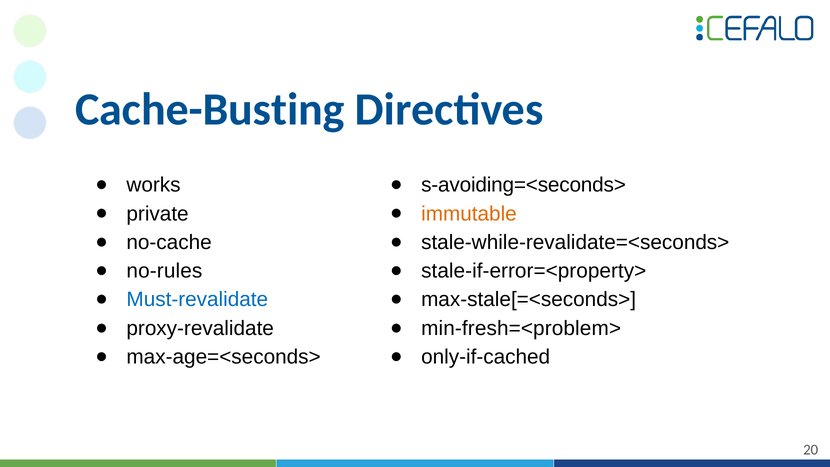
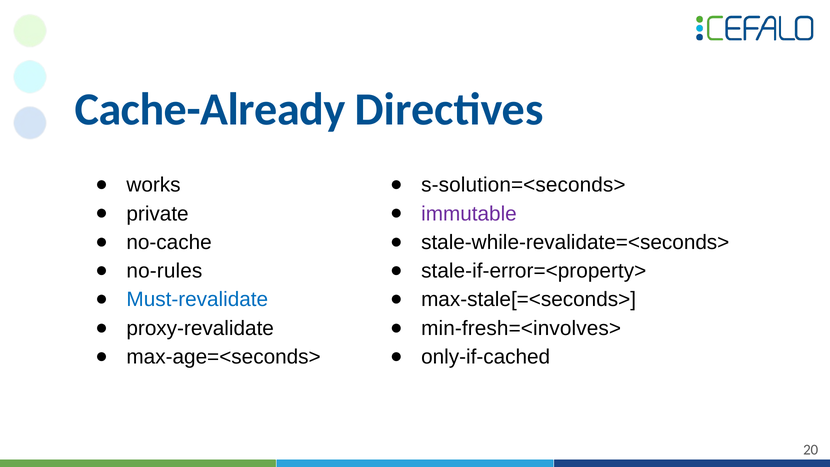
Cache-Busting: Cache-Busting -> Cache-Already (210, 109)
s-avoiding=<seconds>: s-avoiding=<seconds> -> s-solution=<seconds> (523, 185)
immutable colour: orange -> purple (469, 214)
min-fresh=<problem>: min-fresh=<problem> -> min-fresh=<involves> (521, 328)
